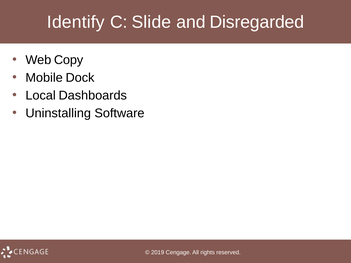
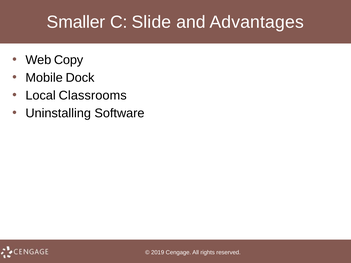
Identify: Identify -> Smaller (76, 22)
Disregarded: Disregarded -> Advantages (257, 22)
Dashboards: Dashboards -> Classrooms (93, 96)
